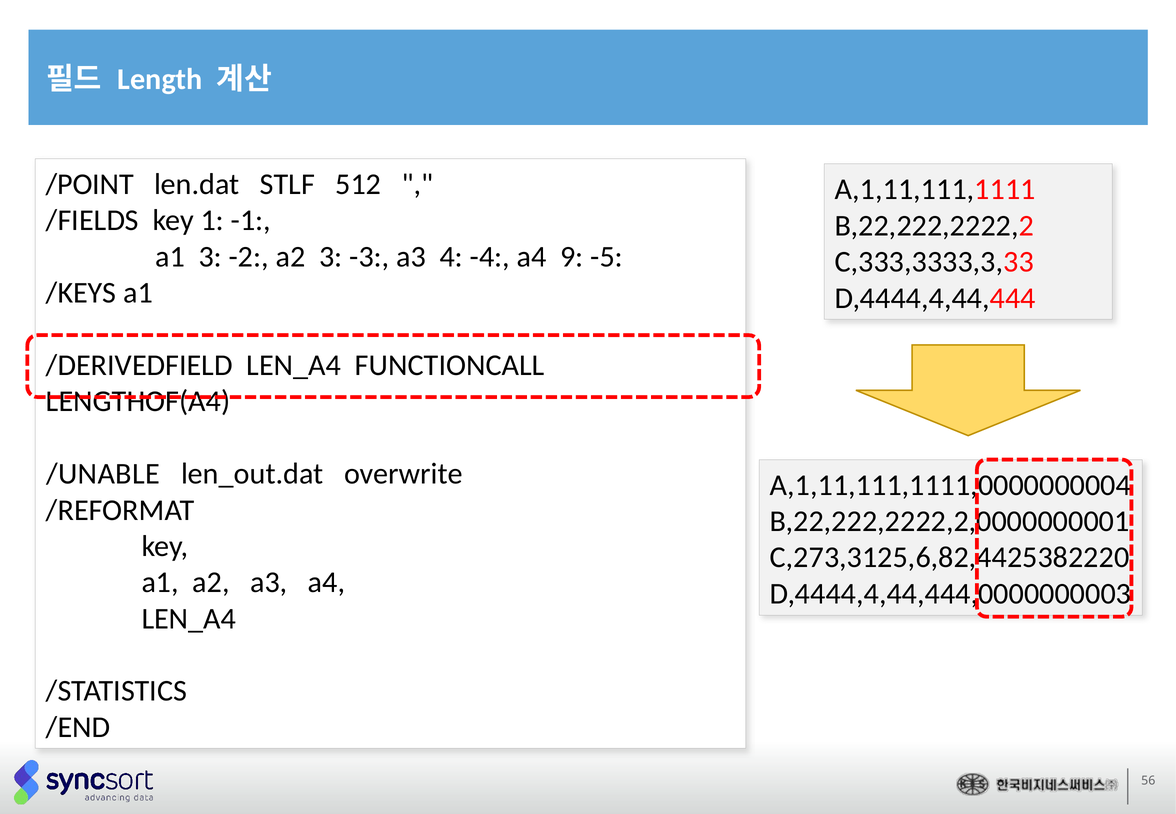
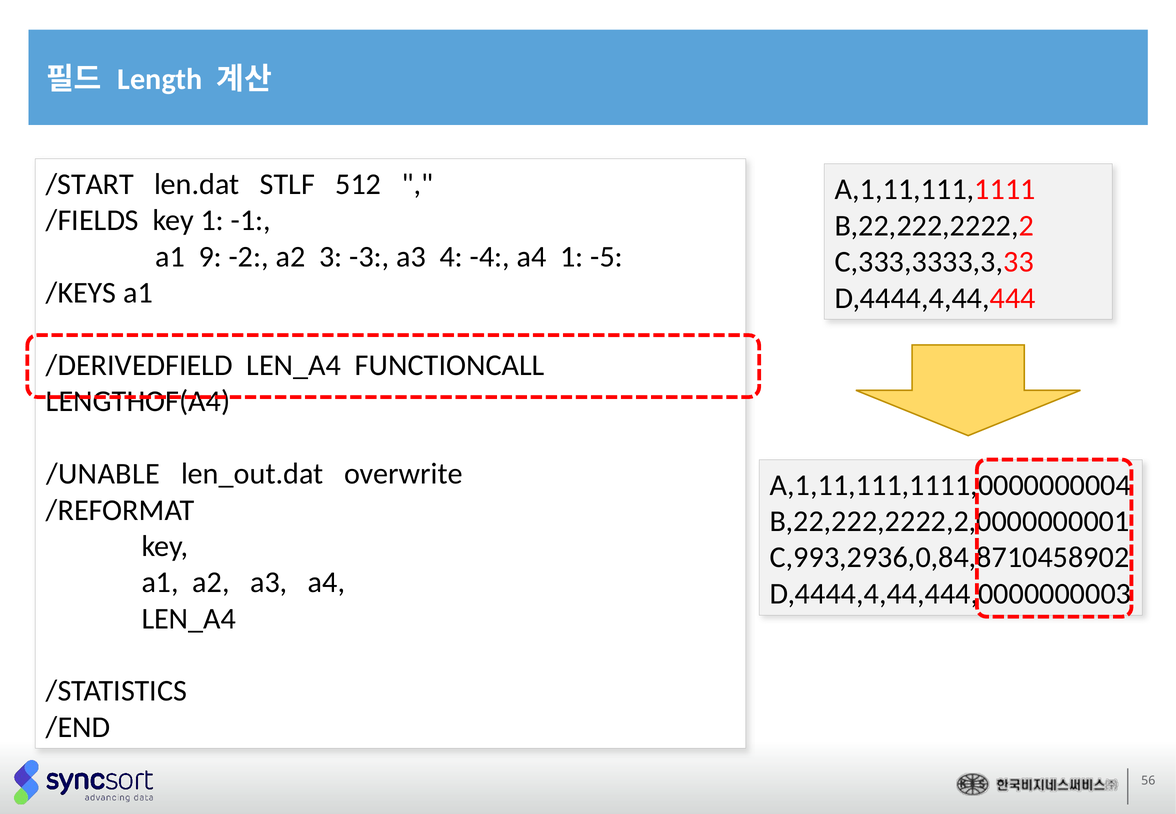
/POINT: /POINT -> /START (90, 184)
a1 3: 3 -> 9 (210, 257)
a4 9: 9 -> 1 (572, 257)
C,273,3125,6,82,4425382220: C,273,3125,6,82,4425382220 -> C,993,2936,0,84,8710458902 (950, 558)
